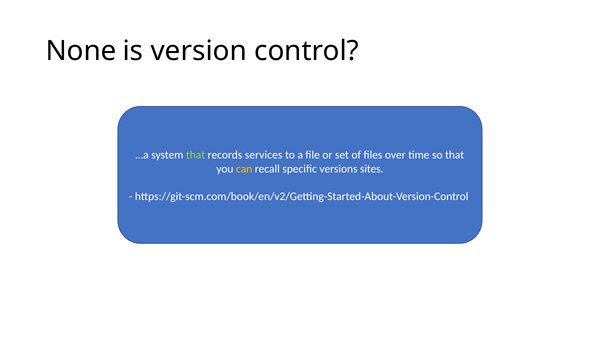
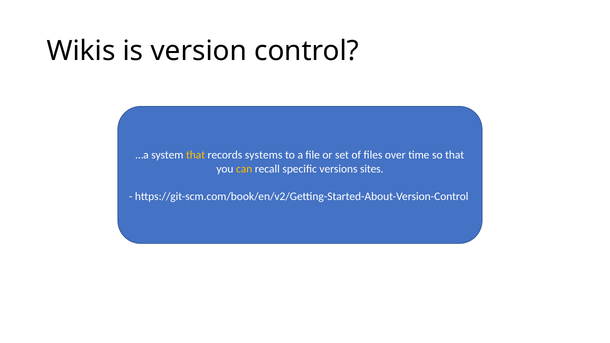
None: None -> Wikis (81, 51)
that colour: light green -> yellow (196, 155)
services: services -> systems (264, 155)
